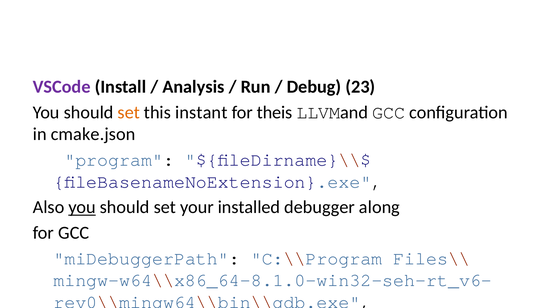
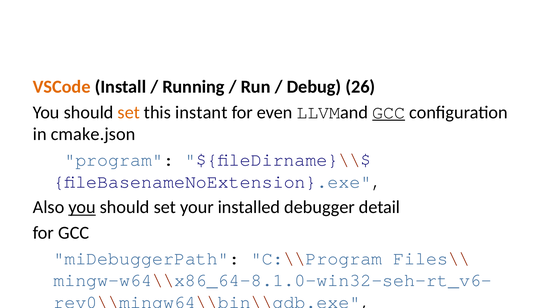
VSCode colour: purple -> orange (62, 87)
Analysis: Analysis -> Running (194, 87)
23: 23 -> 26 (360, 87)
theis: theis -> even (275, 112)
GCC underline: none -> present (389, 112)
along: along -> detail (380, 207)
